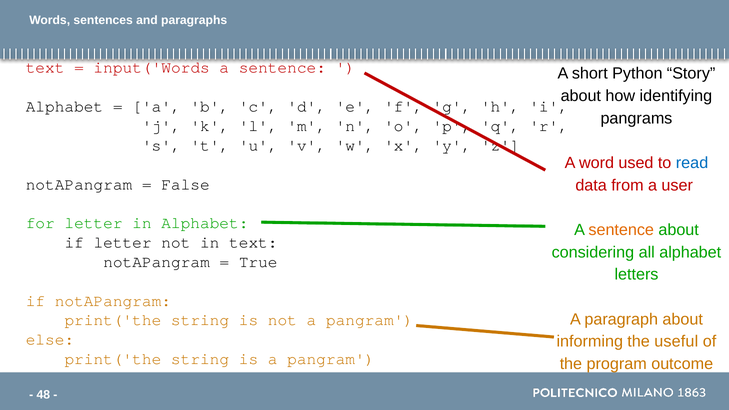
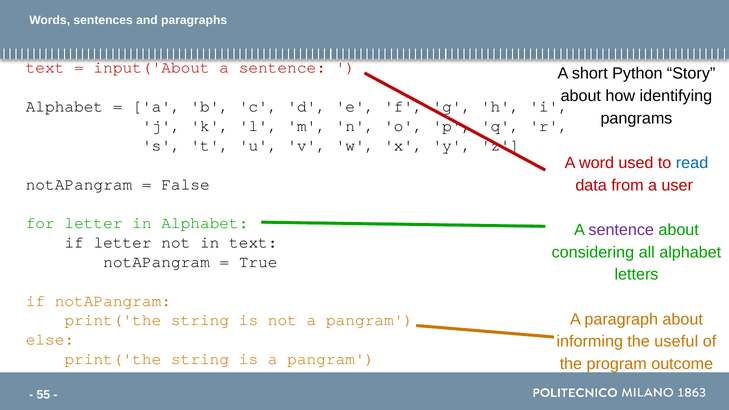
input('Words: input('Words -> input('About (152, 68)
sentence colour: orange -> purple (621, 230)
48: 48 -> 55 (43, 395)
